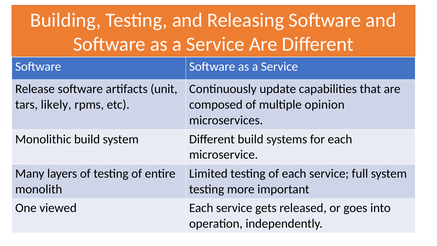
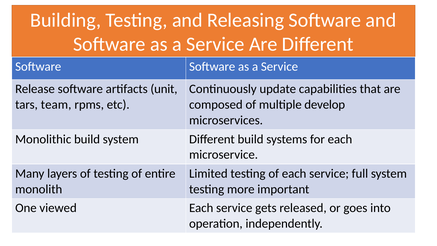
likely: likely -> team (56, 105)
opinion: opinion -> develop (325, 105)
